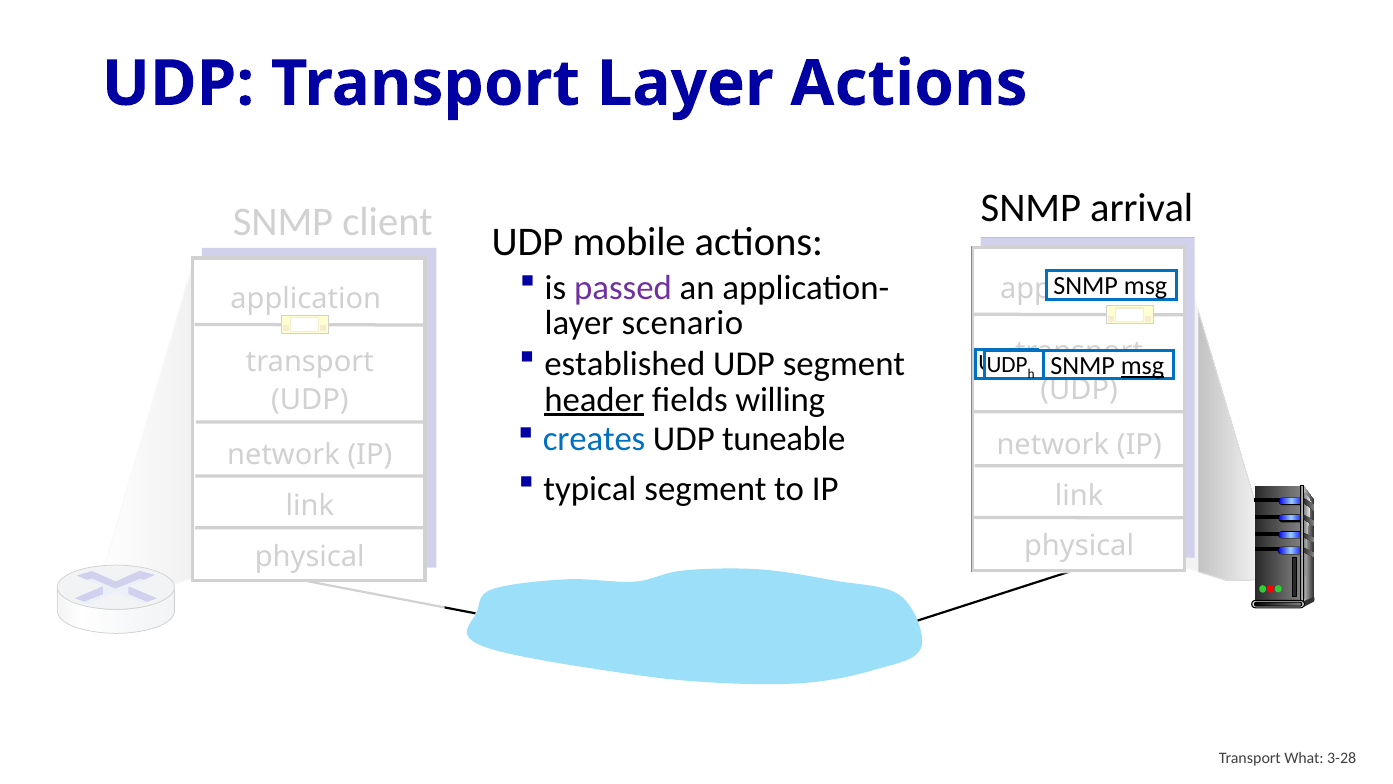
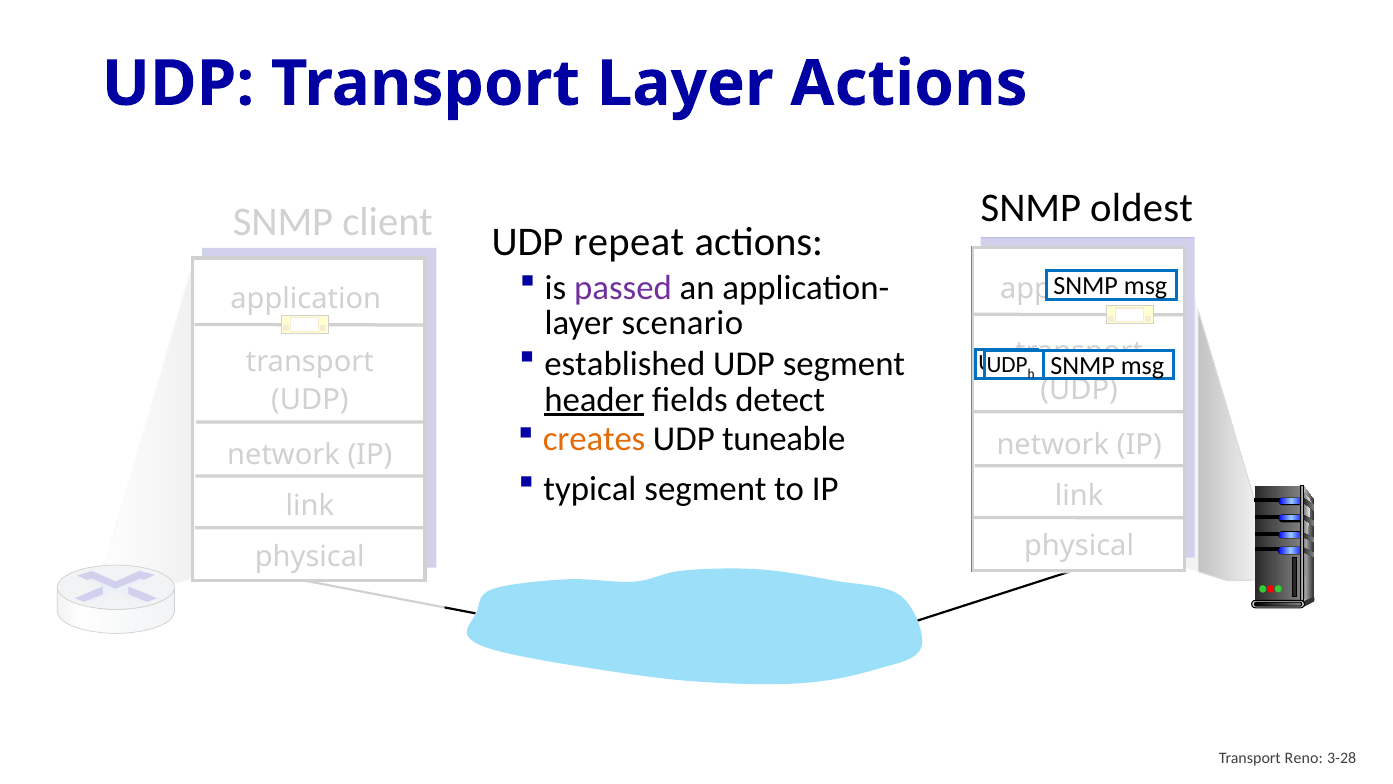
arrival: arrival -> oldest (1142, 208)
mobile: mobile -> repeat (629, 242)
msg underline: present -> none (1143, 366)
willing: willing -> detect (780, 399)
creates colour: blue -> orange (594, 439)
What: What -> Reno (1304, 758)
